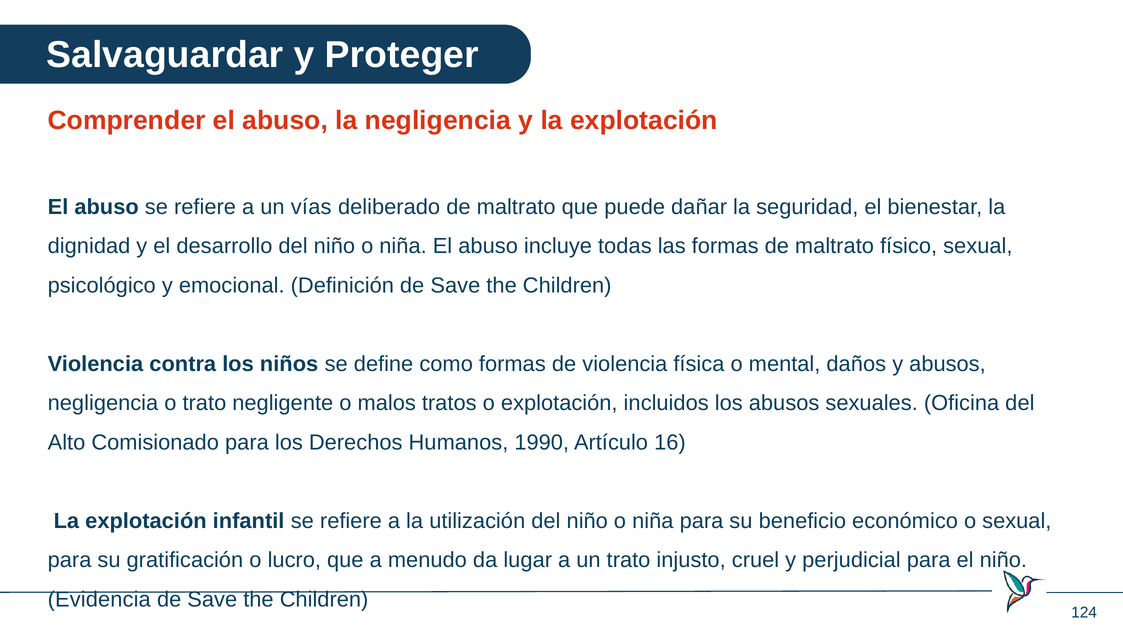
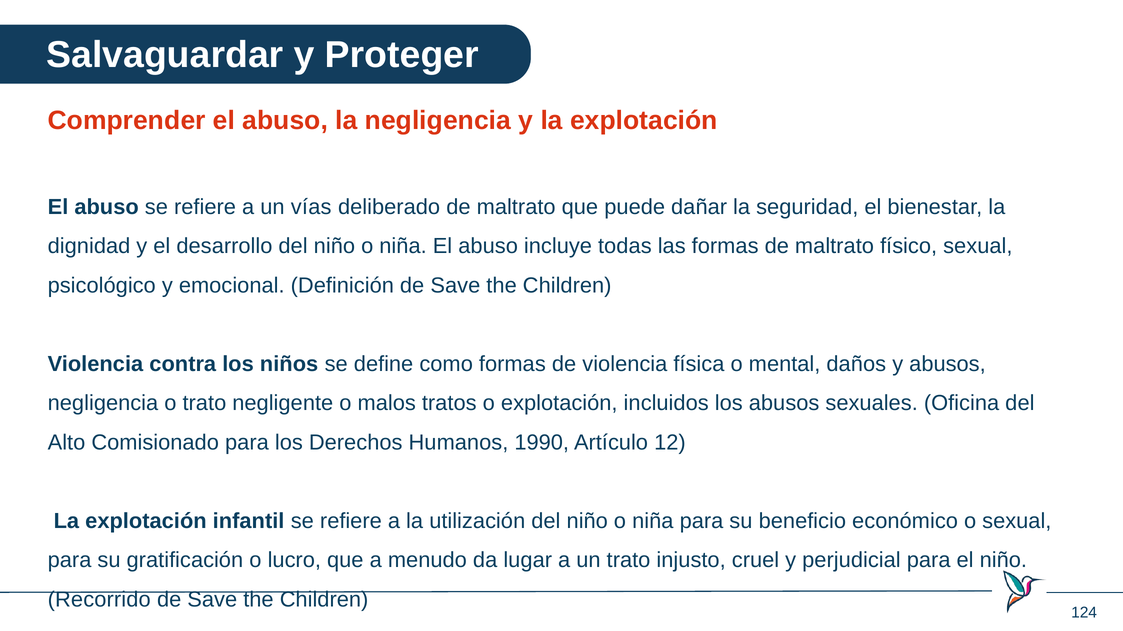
16: 16 -> 12 (670, 443)
Evidencia: Evidencia -> Recorrido (99, 600)
